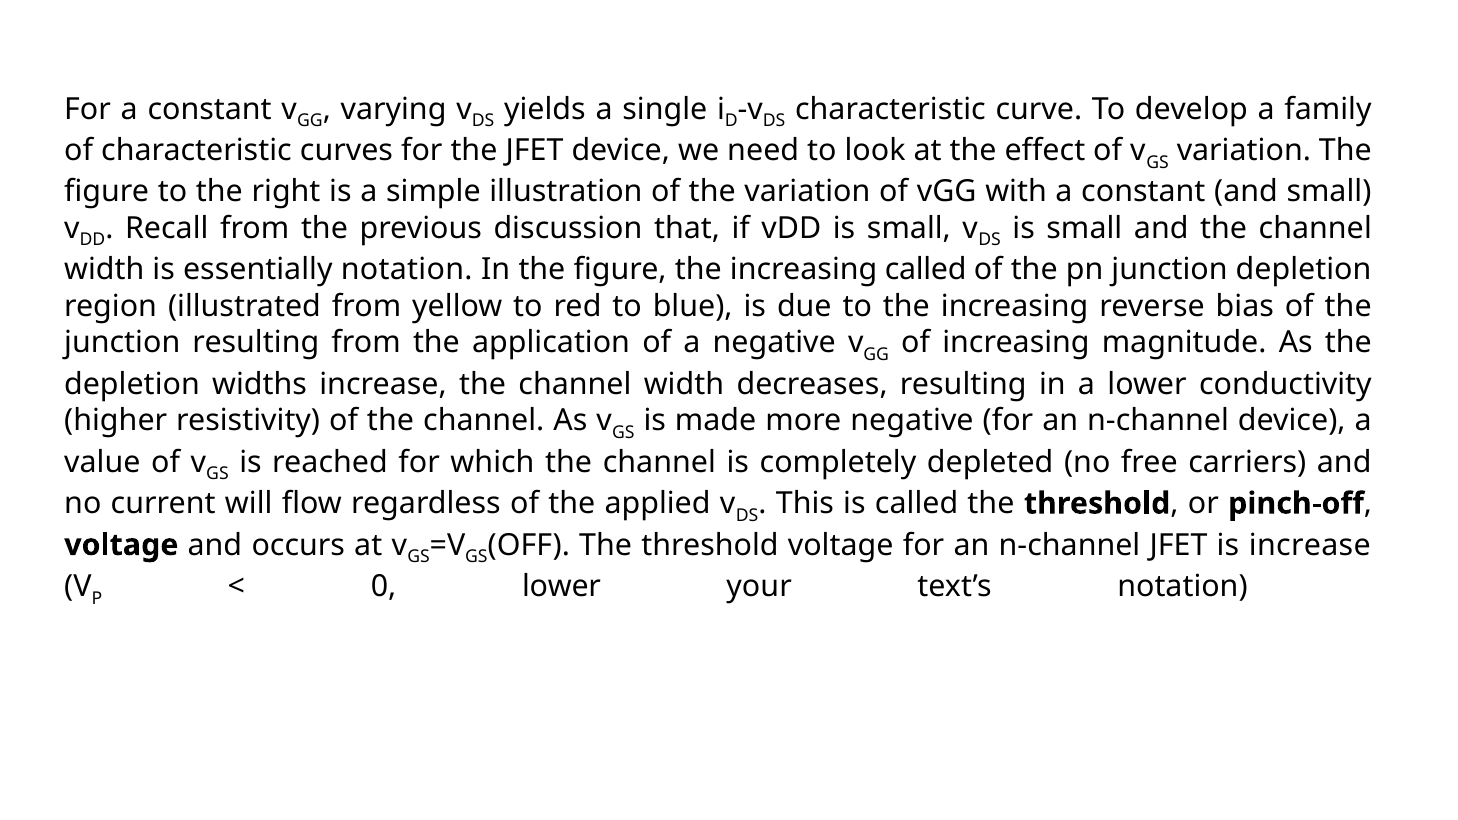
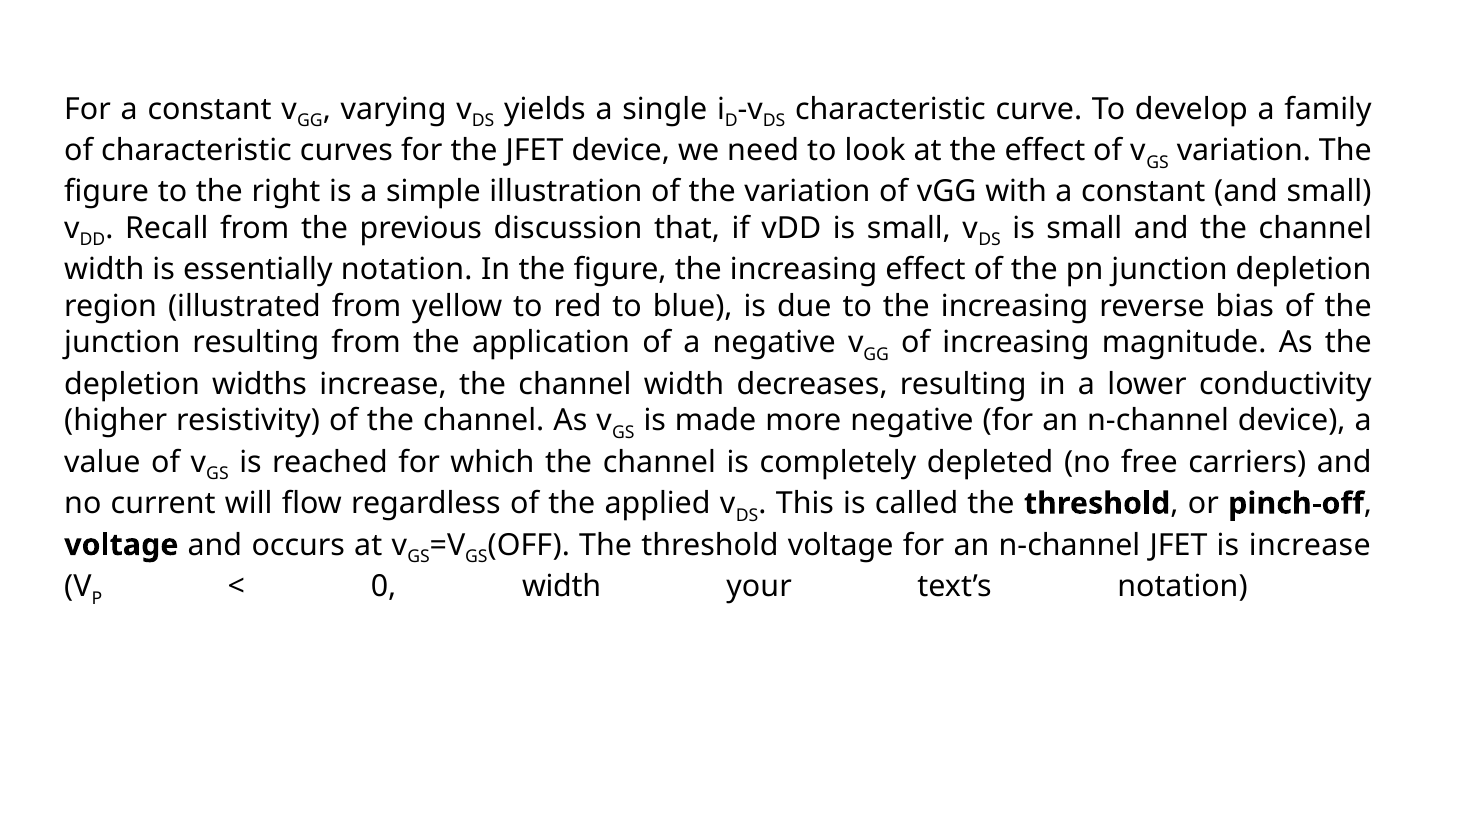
increasing called: called -> effect (926, 270)
0 lower: lower -> width (562, 587)
